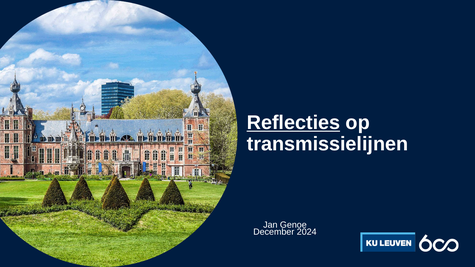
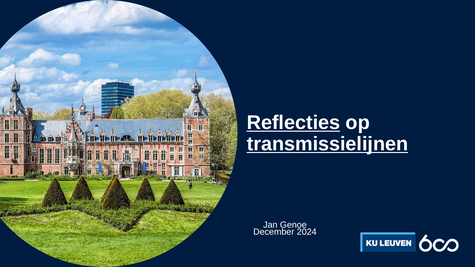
transmissielijnen underline: none -> present (327, 144)
